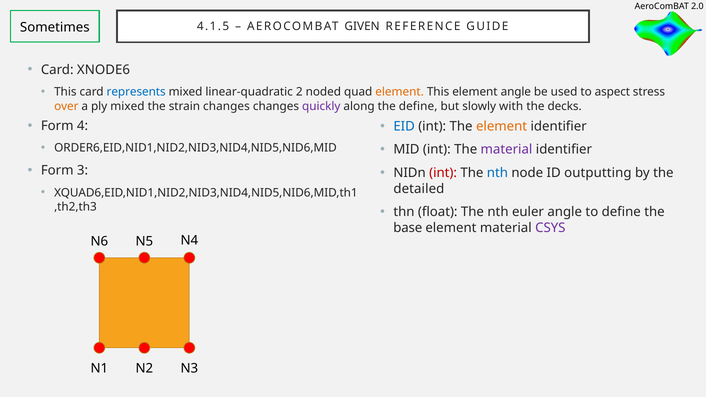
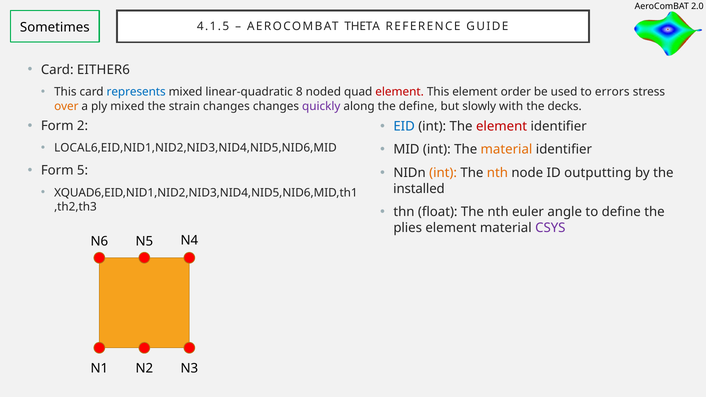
GIVEN: GIVEN -> THETA (362, 26)
XNODE6: XNODE6 -> EITHER6 (103, 70)
2: 2 -> 8 (299, 92)
element colour: orange -> red (400, 92)
element angle: angle -> order (516, 92)
aspect: aspect -> errors (612, 92)
4: 4 -> 2 (83, 126)
element colour: orange -> red (502, 126)
ORDER6,EID,NID1,NID2,NID3,NID4,NID5,NID6,MID: ORDER6,EID,NID1,NID2,NID3,NID4,NID5,NID6,MID -> LOCAL6,EID,NID1,NID2,NID3,NID4,NID5,NID6,MID (195, 148)
material colour: purple -> orange (506, 150)
3: 3 -> 5 (83, 171)
int colour: red -> orange (443, 173)
nth colour: blue -> orange (497, 173)
detailed: detailed -> installed (419, 189)
base: base -> plies (408, 228)
